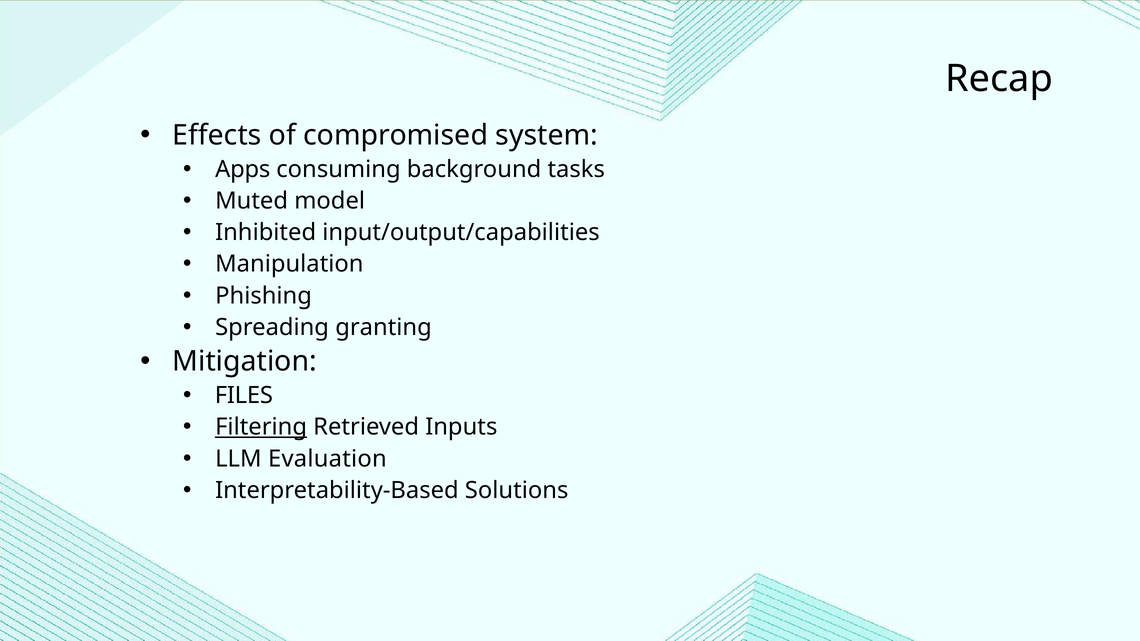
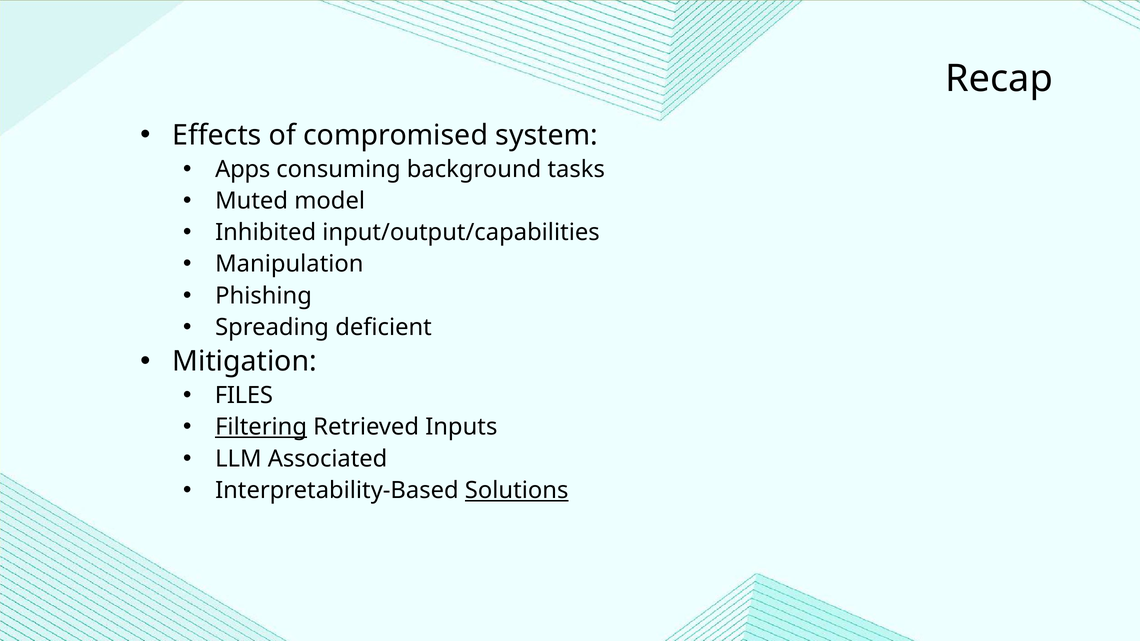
granting: granting -> deficient (384, 327)
Evaluation: Evaluation -> Associated (328, 459)
Solutions underline: none -> present (517, 491)
